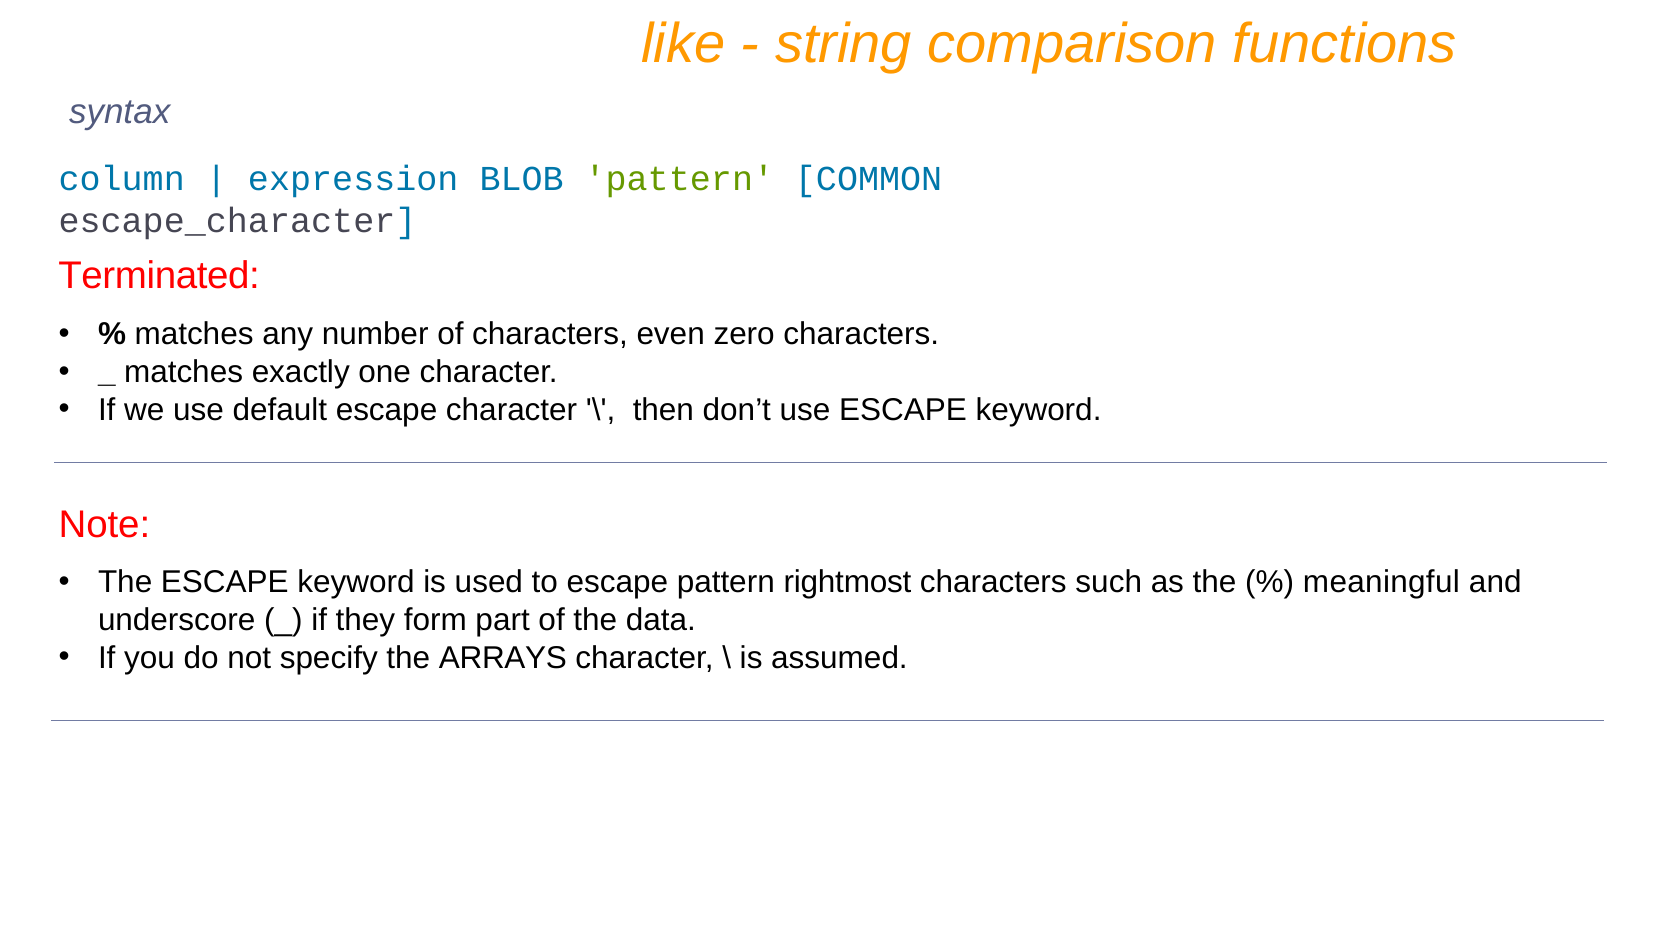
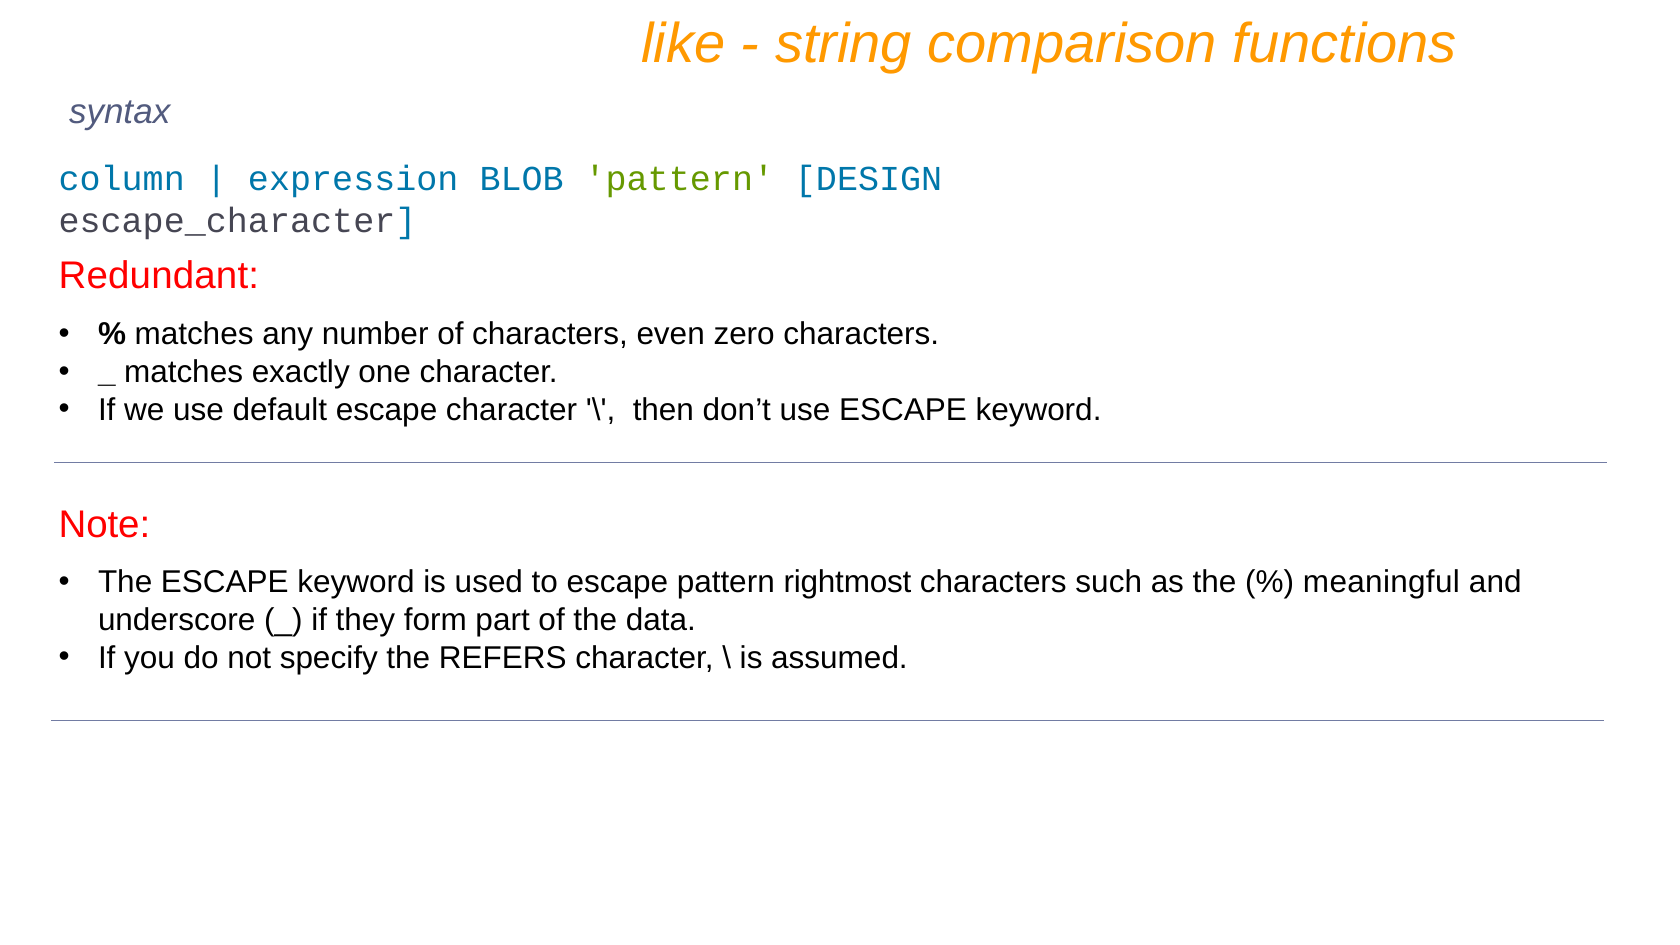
COMMON: COMMON -> DESIGN (869, 179)
Terminated: Terminated -> Redundant (159, 276)
ARRAYS: ARRAYS -> REFERS (503, 658)
